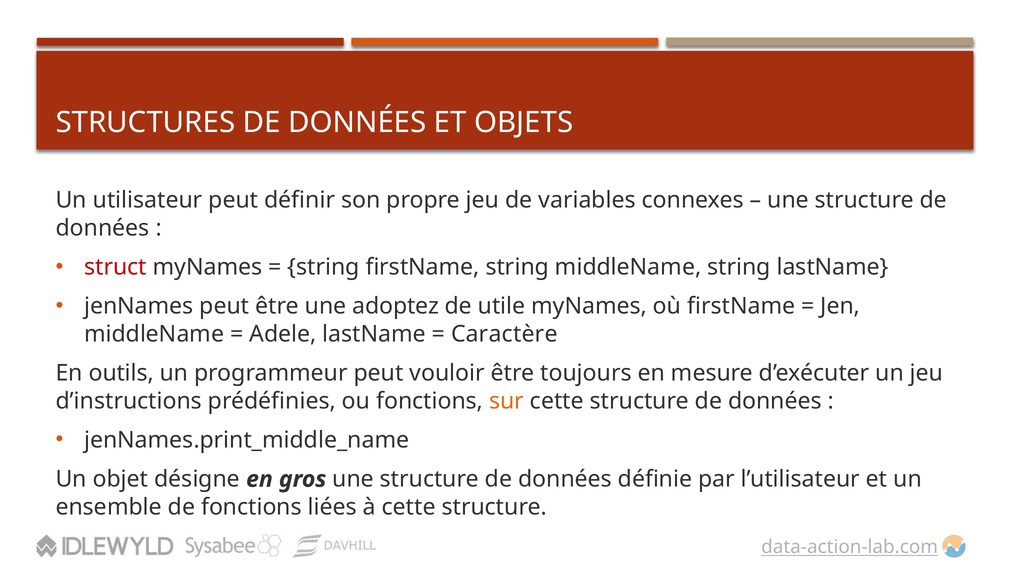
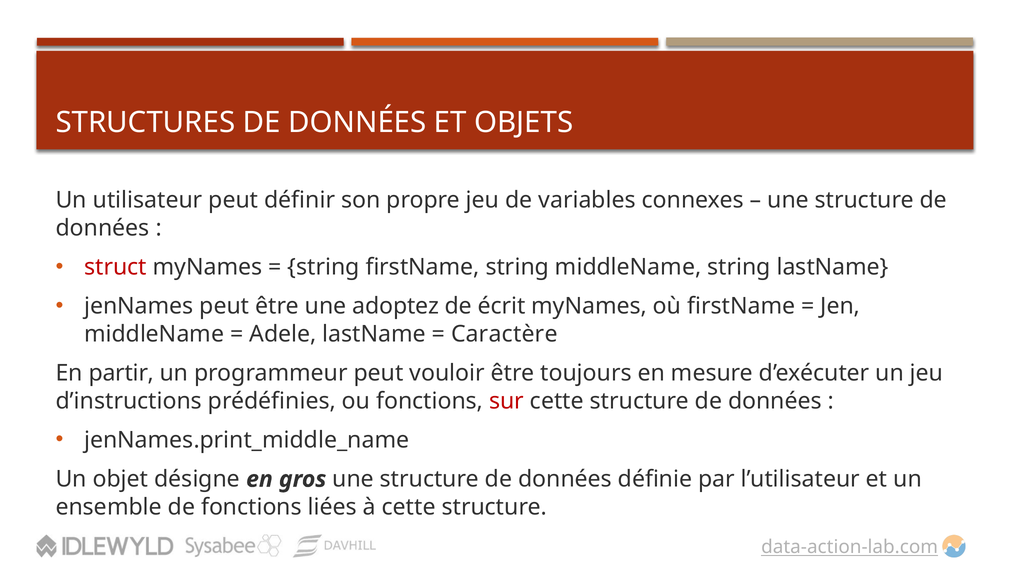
utile: utile -> écrit (502, 306)
outils: outils -> partir (121, 373)
sur colour: orange -> red (507, 401)
